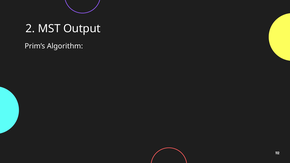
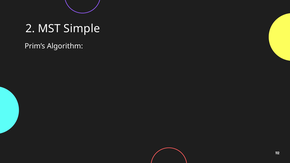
Output: Output -> Simple (82, 29)
